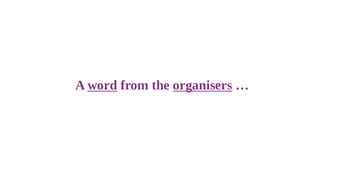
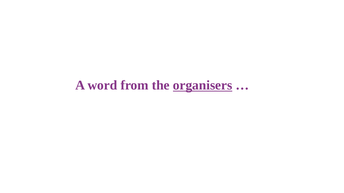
word underline: present -> none (102, 86)
